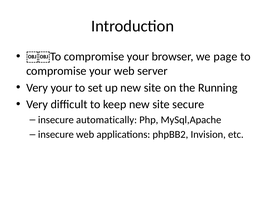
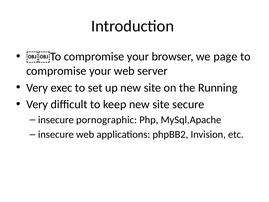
Very your: your -> exec (62, 88)
automatically: automatically -> pornographic (106, 120)
